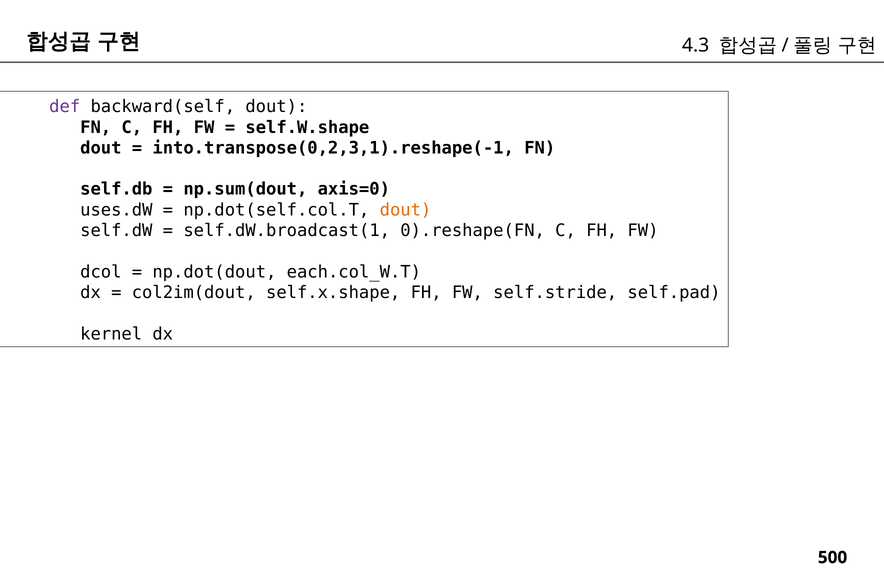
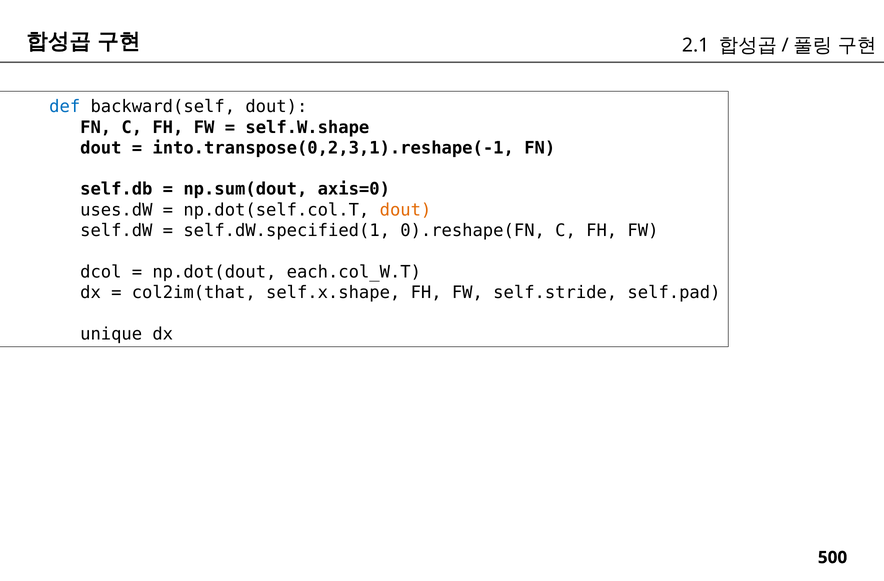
4.3: 4.3 -> 2.1 (696, 45)
def colour: purple -> blue (65, 107)
self.dW.broadcast(1: self.dW.broadcast(1 -> self.dW.specified(1 (287, 230)
col2im(dout: col2im(dout -> col2im(that (194, 292)
kernel: kernel -> unique (111, 334)
